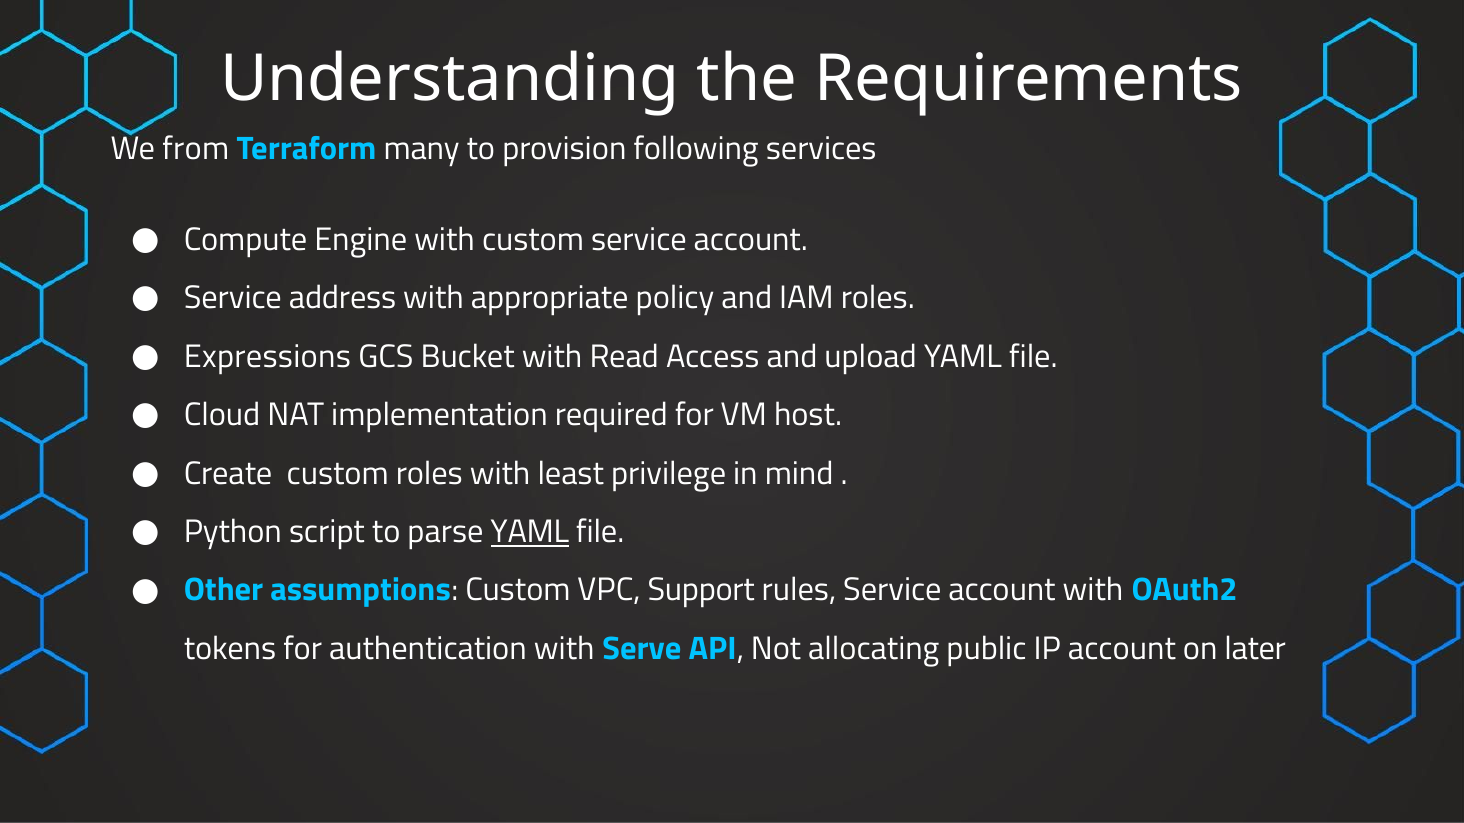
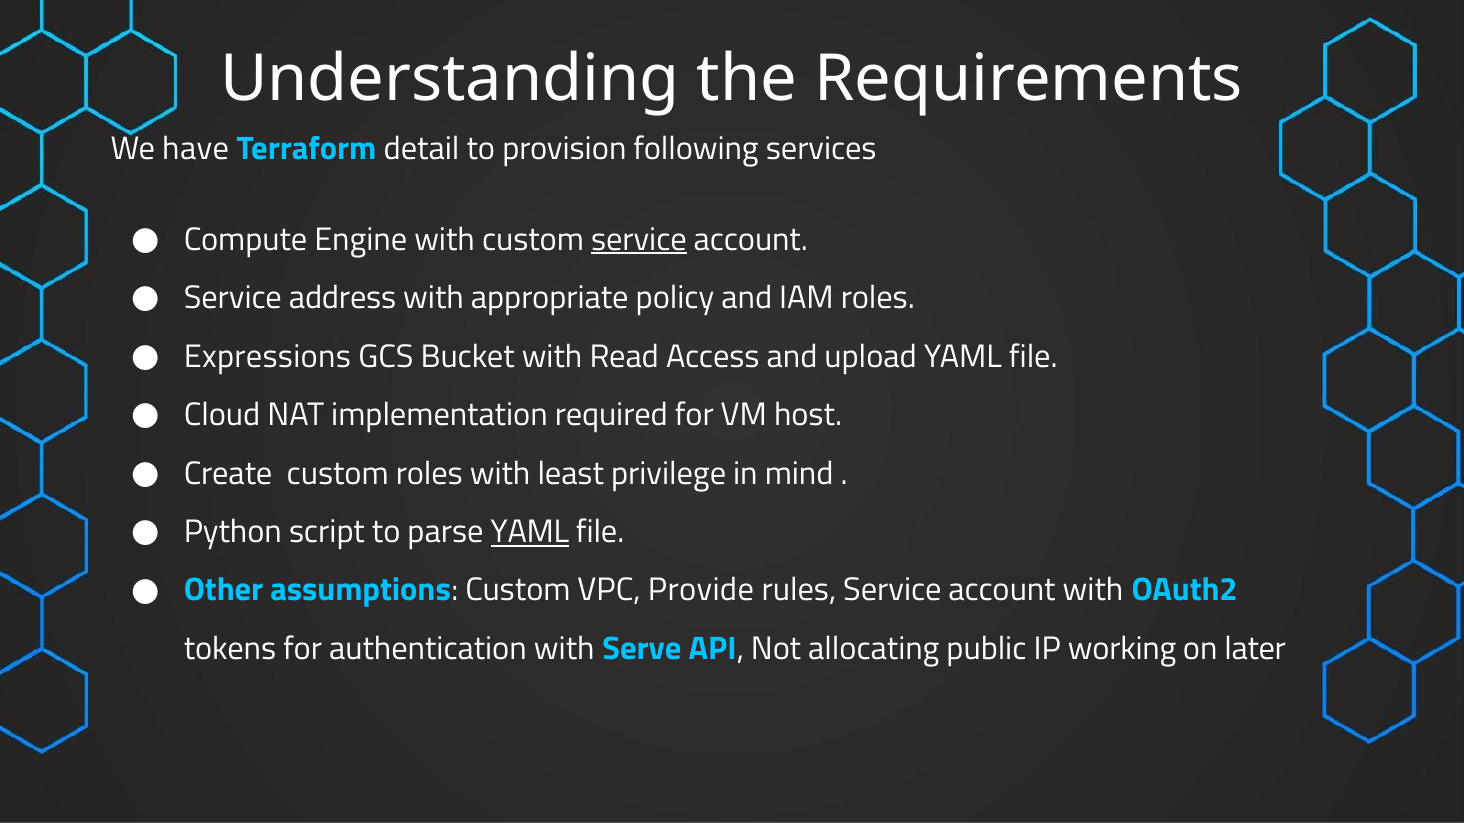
from: from -> have (196, 149)
many: many -> detail (422, 149)
service underline: none -> present (639, 240)
Support: Support -> Provide (701, 591)
IP account: account -> working (1122, 649)
